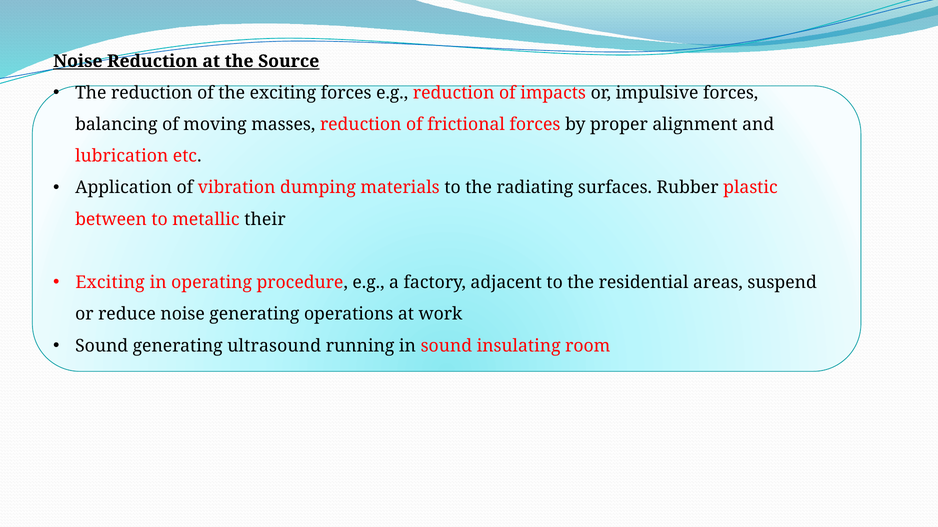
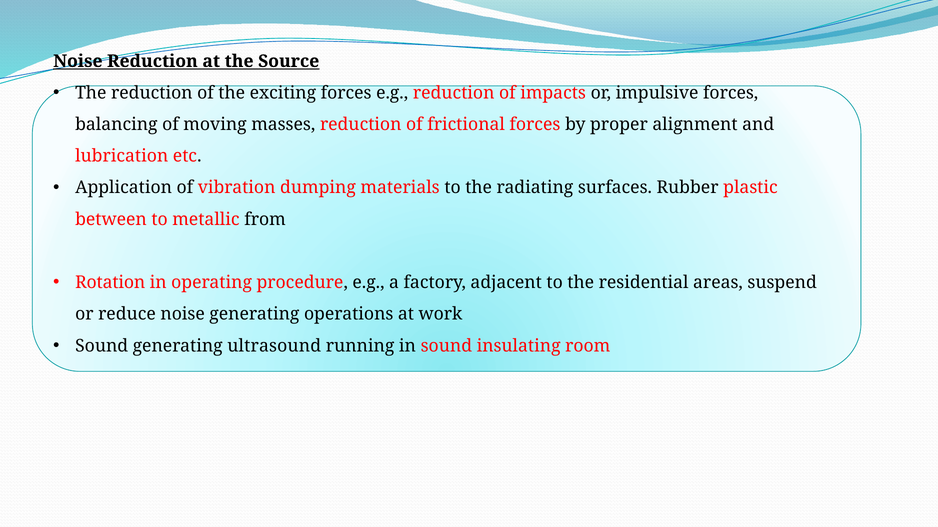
their: their -> from (265, 220)
Exciting: Exciting -> Rotation (110, 283)
